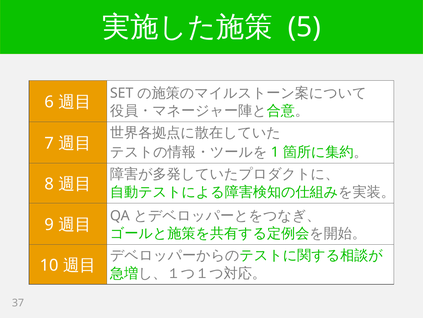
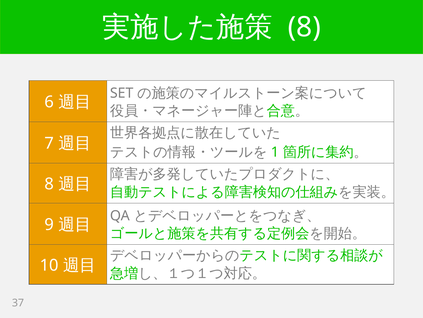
5: 5 -> 8 (304, 27)
